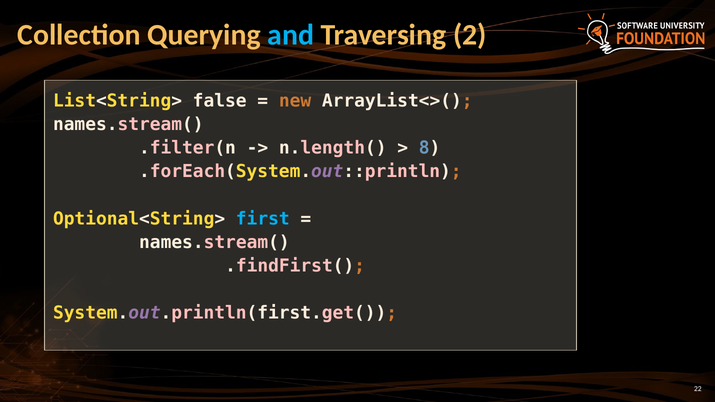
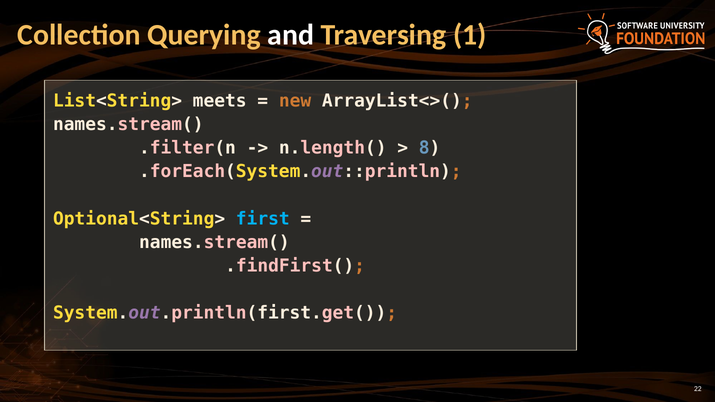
and colour: light blue -> white (291, 35)
2: 2 -> 1 (470, 35)
false: false -> meets (220, 101)
